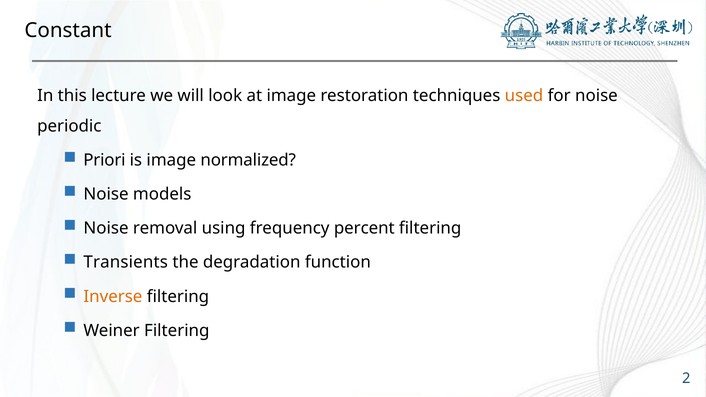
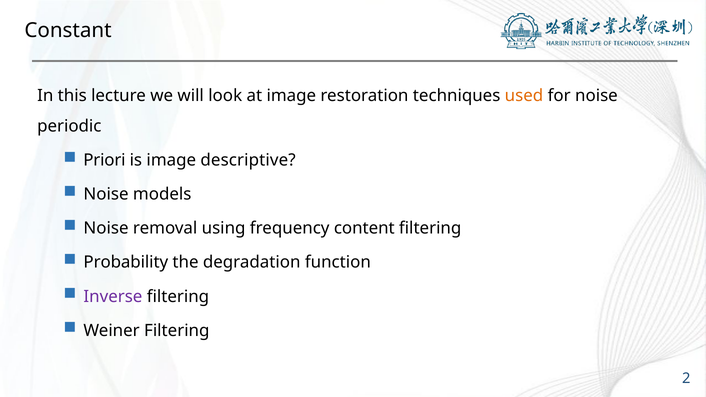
normalized: normalized -> descriptive (248, 160)
percent: percent -> content (364, 228)
Transients: Transients -> Probability (126, 262)
Inverse colour: orange -> purple (113, 297)
